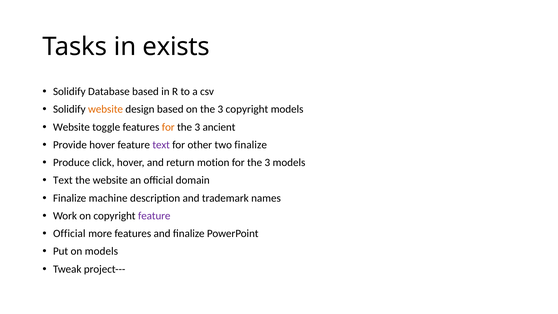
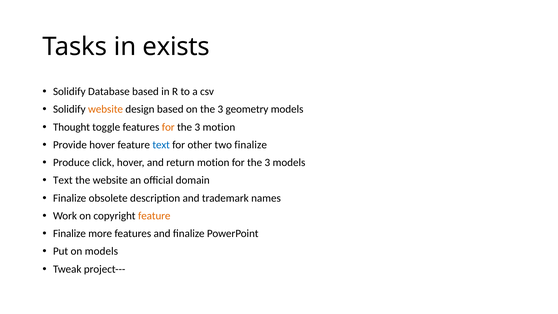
3 copyright: copyright -> geometry (247, 109)
Website: Website -> Thought (71, 127)
3 ancient: ancient -> motion (219, 127)
text colour: purple -> blue (161, 145)
machine: machine -> obsolete (108, 198)
feature colour: purple -> orange (154, 216)
Official: Official -> Finalize (69, 233)
